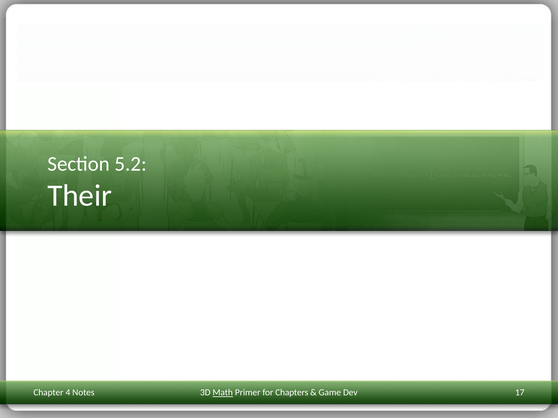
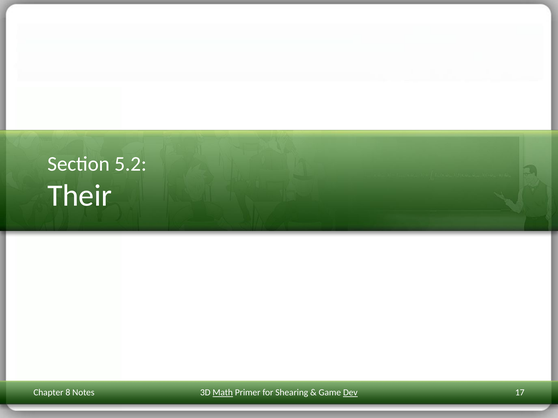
4: 4 -> 8 (68, 393)
Chapters: Chapters -> Shearing (292, 393)
Dev underline: none -> present (350, 393)
